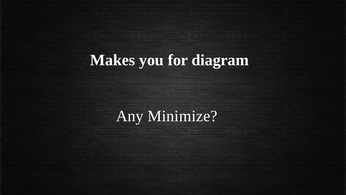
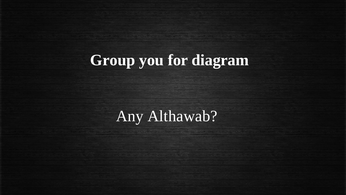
Makes: Makes -> Group (113, 60)
Minimize: Minimize -> Althawab (183, 116)
